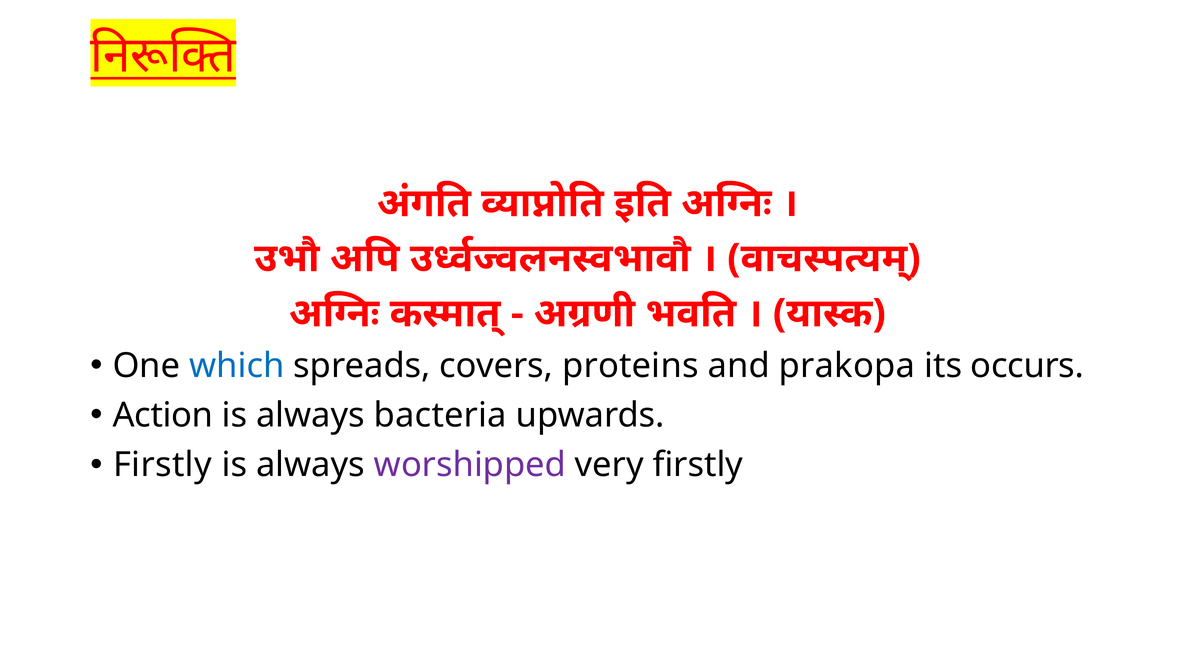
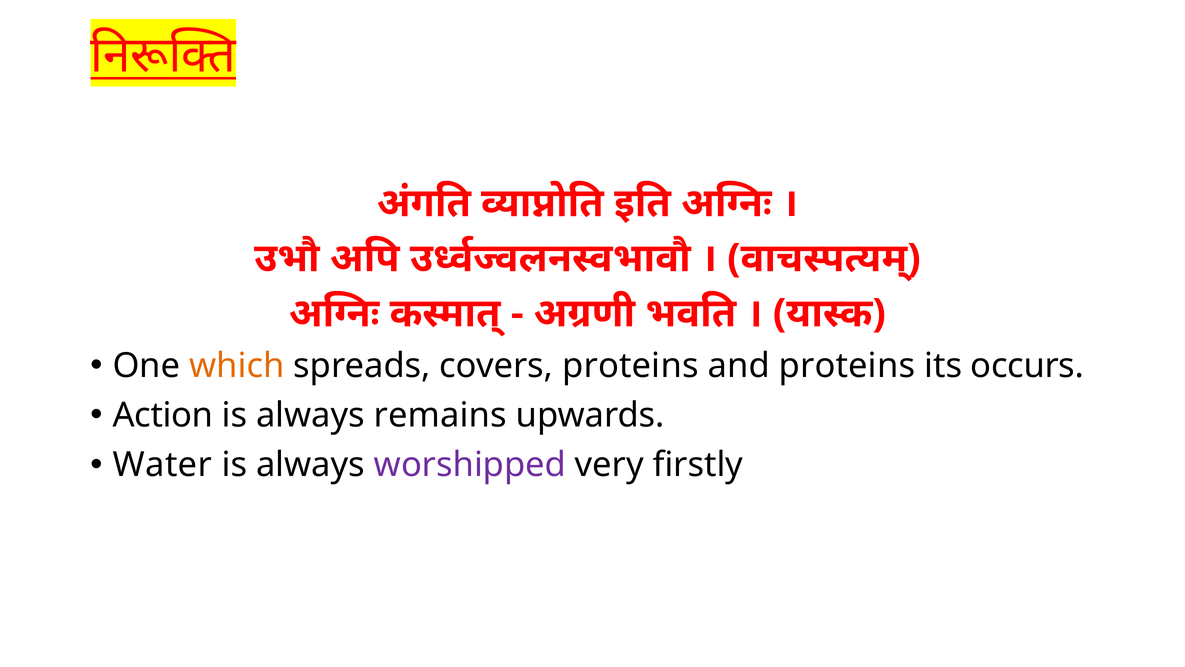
which colour: blue -> orange (237, 365)
and prakopa: prakopa -> proteins (847, 365)
bacteria: bacteria -> remains (440, 415)
Firstly: Firstly -> Water (162, 465)
